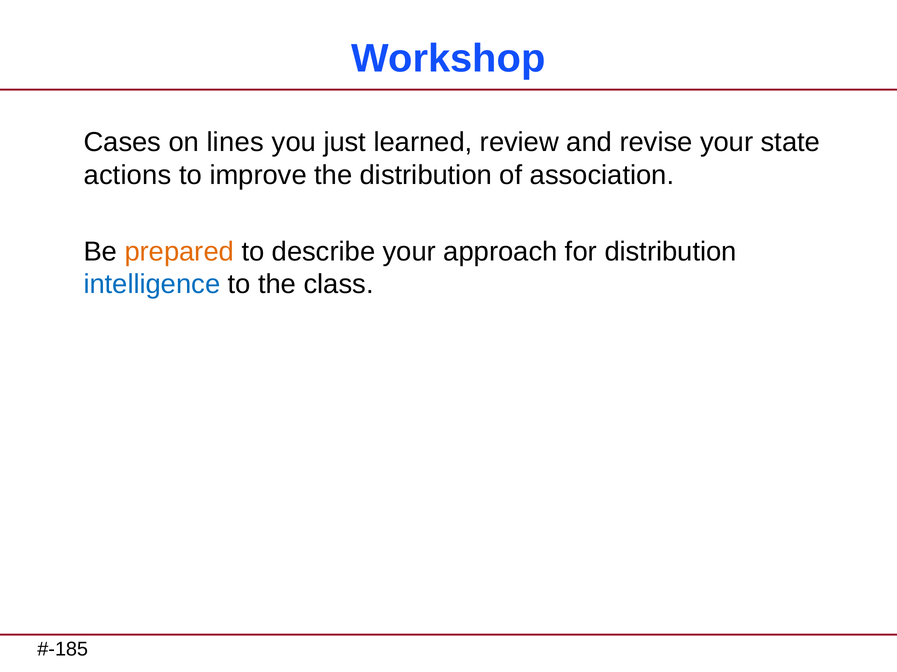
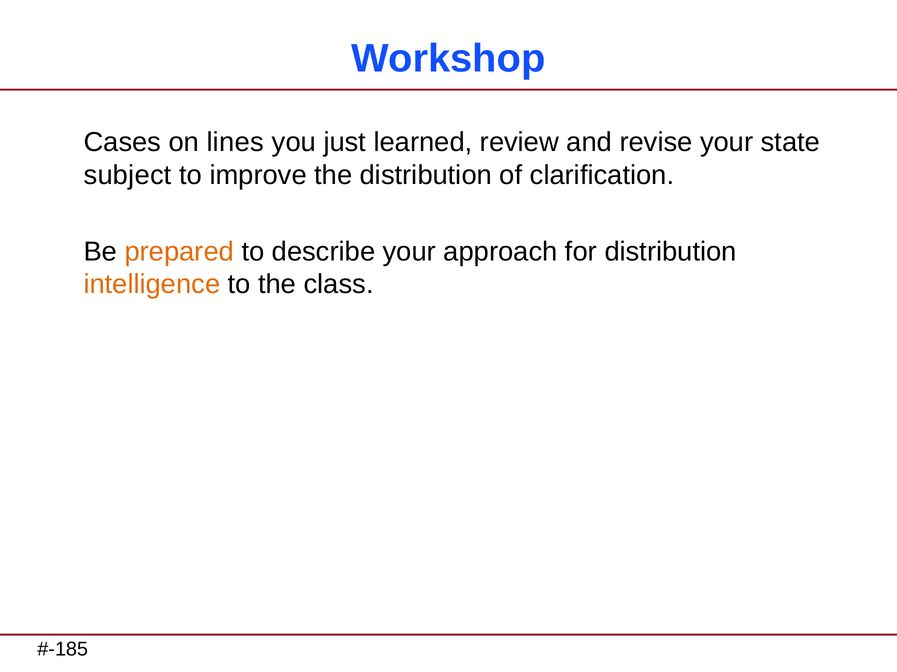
actions: actions -> subject (128, 175)
association: association -> clarification (602, 175)
intelligence colour: blue -> orange (152, 285)
